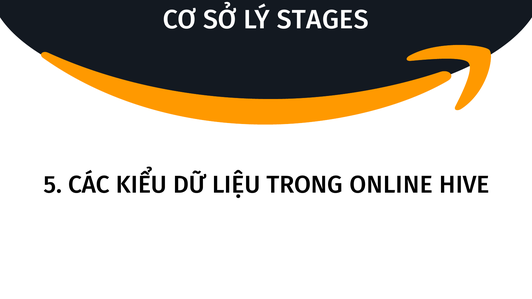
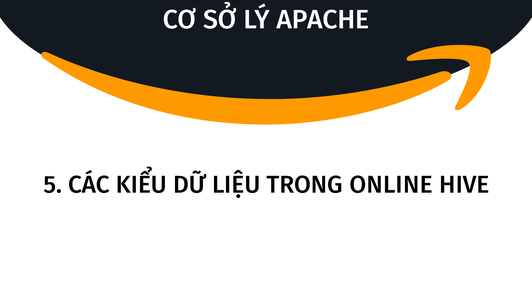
STAGES: STAGES -> APACHE (323, 20)
